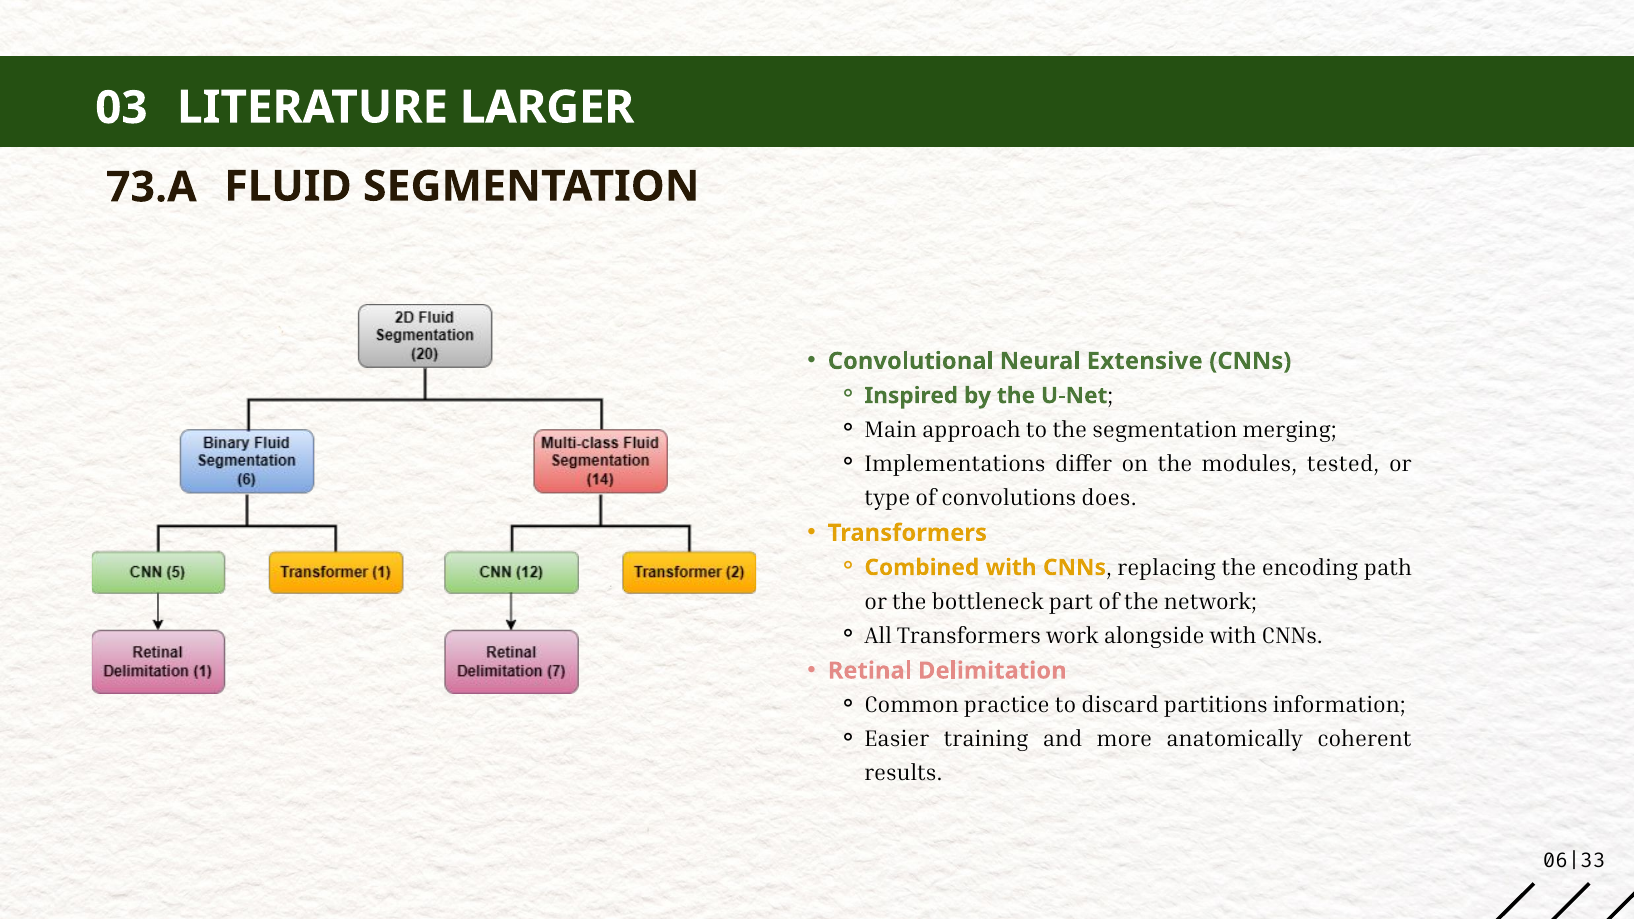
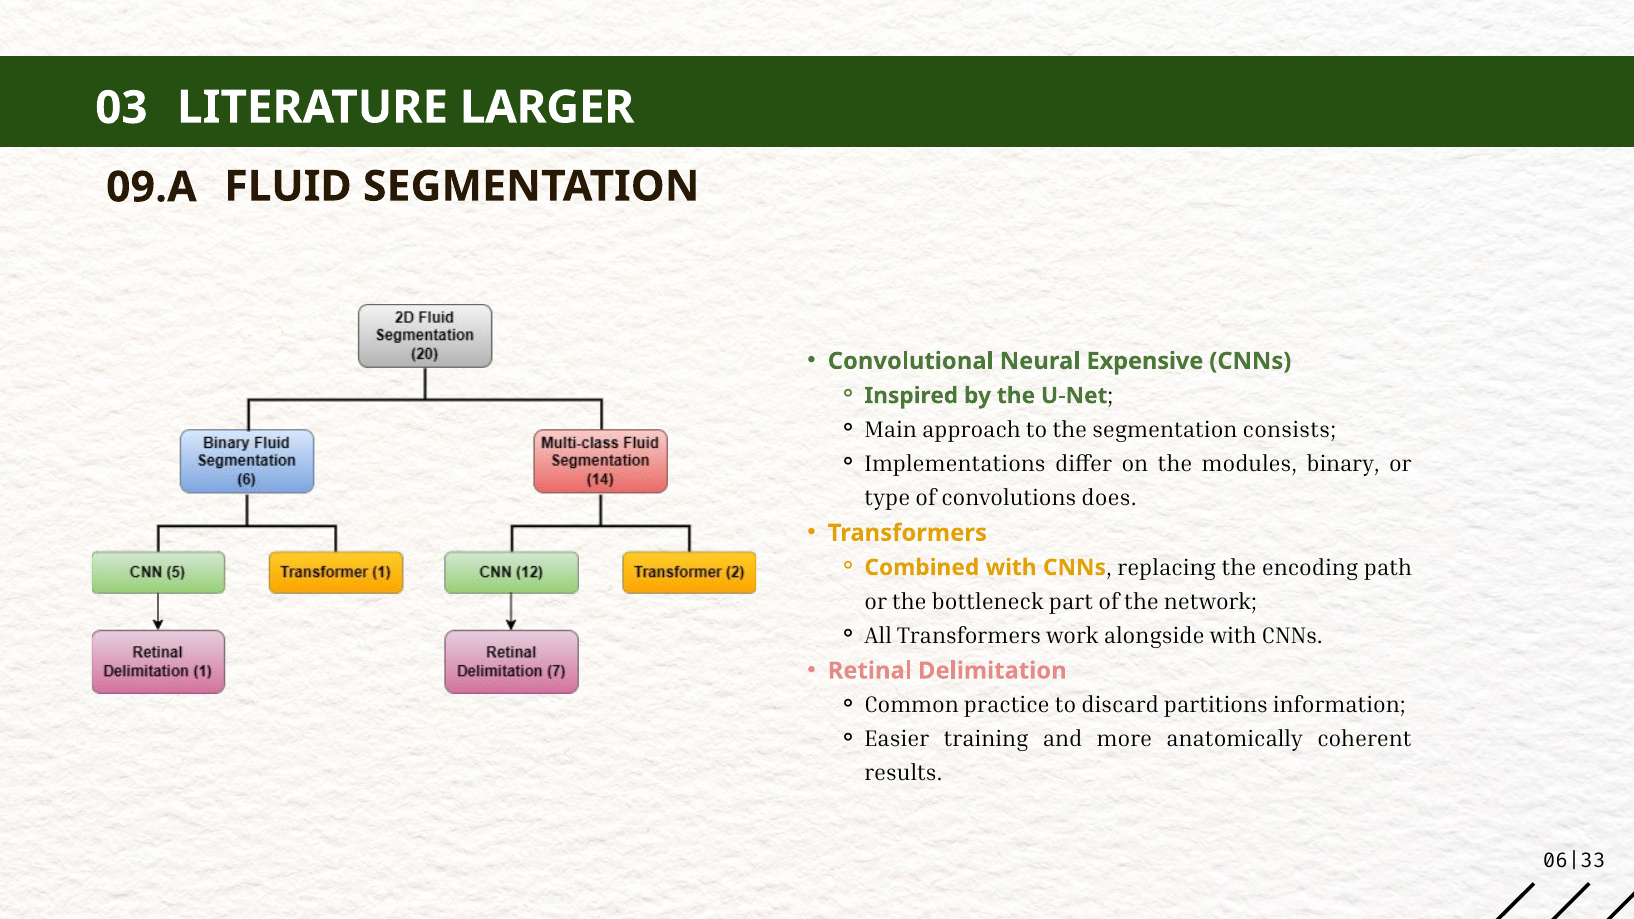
73.A: 73.A -> 09.A (151, 187)
Extensive: Extensive -> Expensive (1145, 361)
merging: merging -> consists (1290, 430)
tested: tested -> binary (1343, 464)
